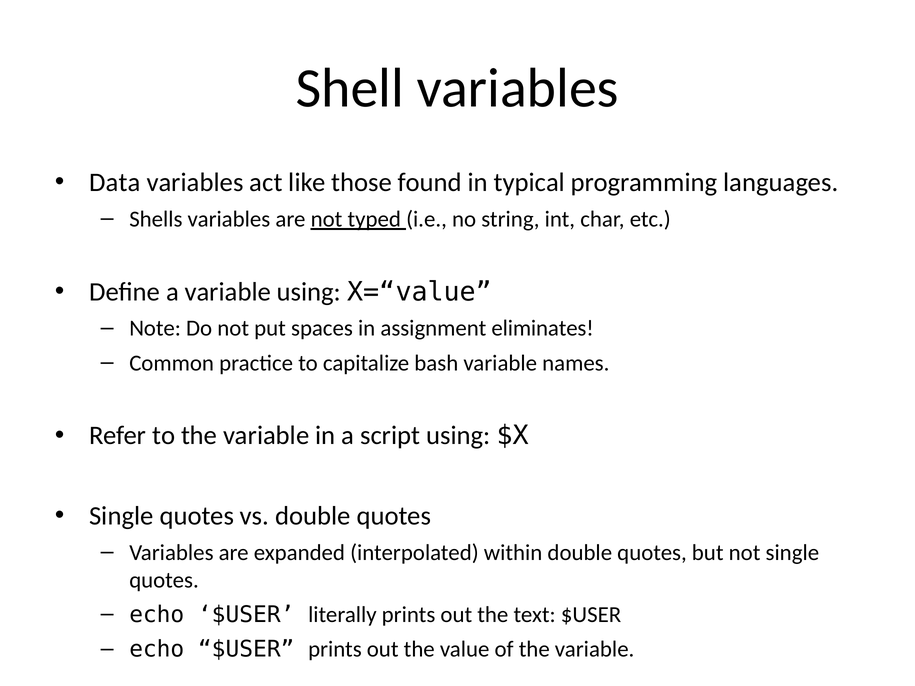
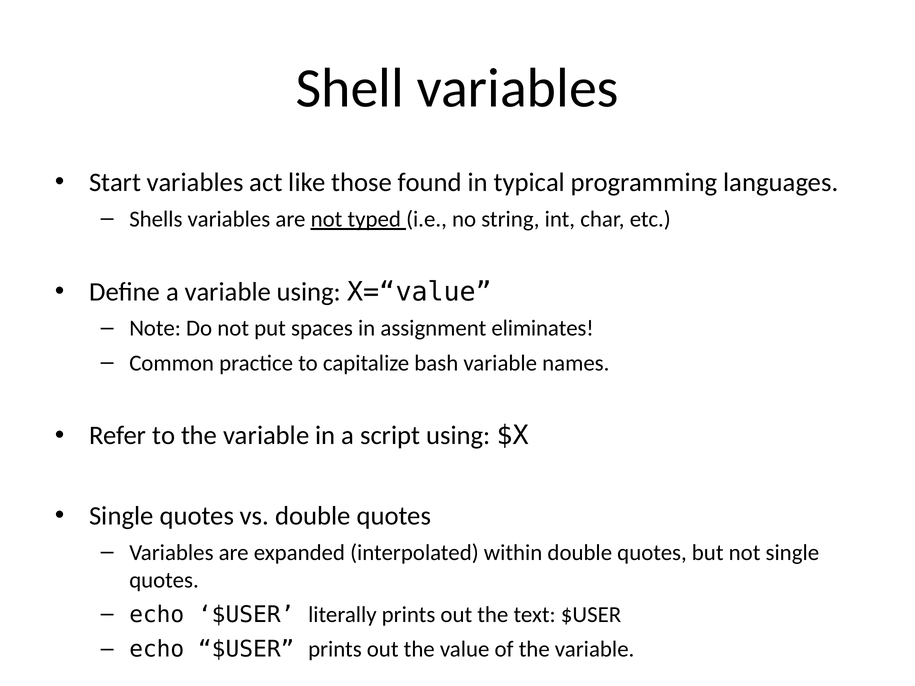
Data: Data -> Start (115, 183)
